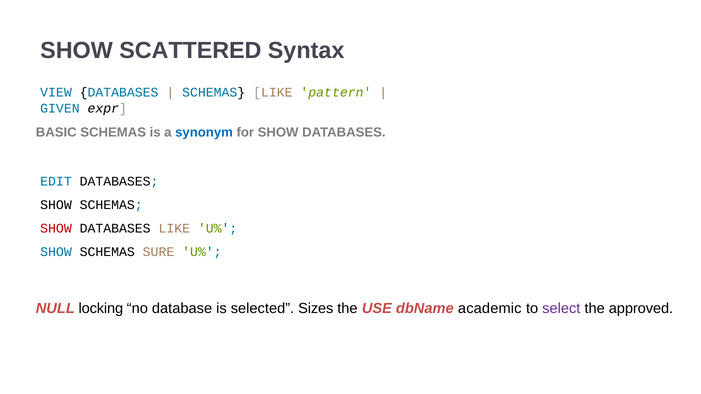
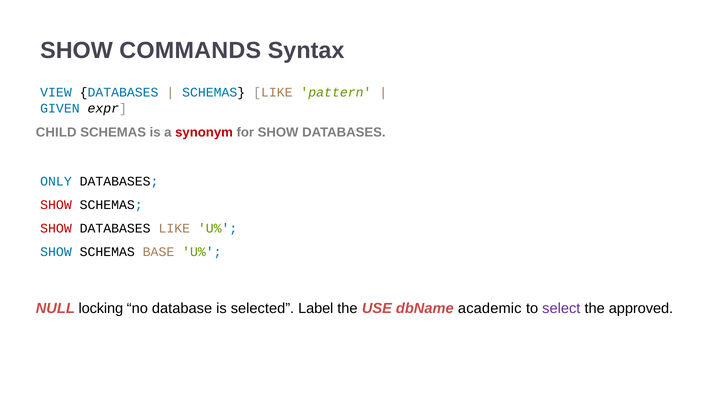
SCATTERED: SCATTERED -> COMMANDS (190, 51)
BASIC: BASIC -> CHILD (56, 132)
synonym colour: blue -> red (204, 132)
EDIT: EDIT -> ONLY (56, 181)
SHOW colour: black -> red (56, 205)
SURE: SURE -> BASE (159, 252)
Sizes: Sizes -> Label (316, 309)
